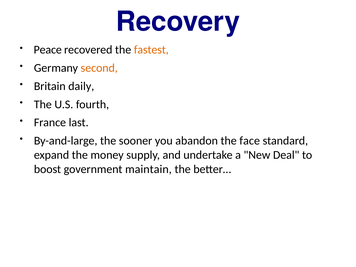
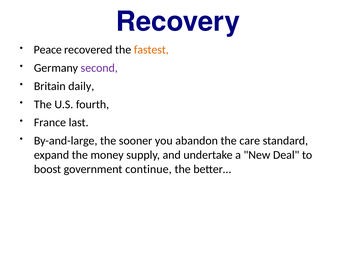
second colour: orange -> purple (99, 68)
face: face -> care (250, 141)
maintain: maintain -> continue (148, 169)
